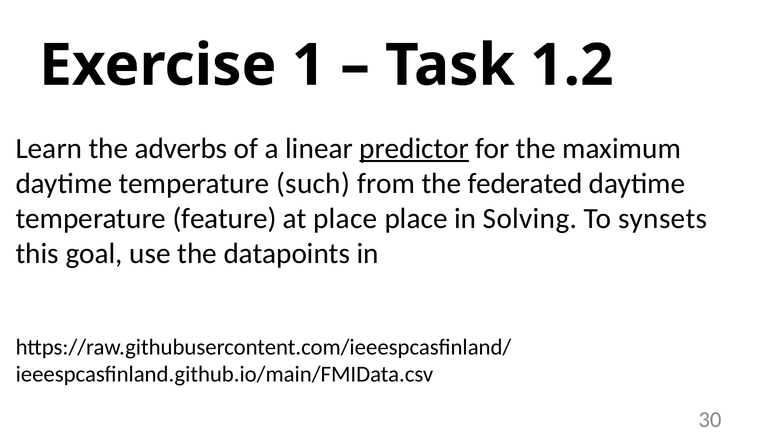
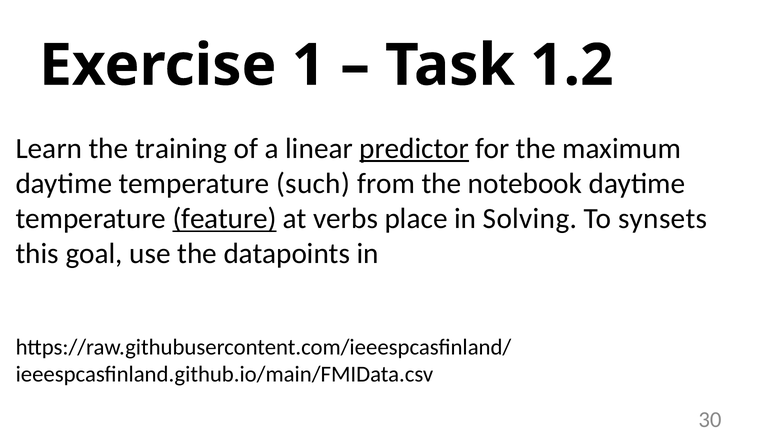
adverbs: adverbs -> training (181, 149)
federated: federated -> notebook (525, 184)
feature underline: none -> present (225, 219)
at place: place -> verbs (346, 219)
